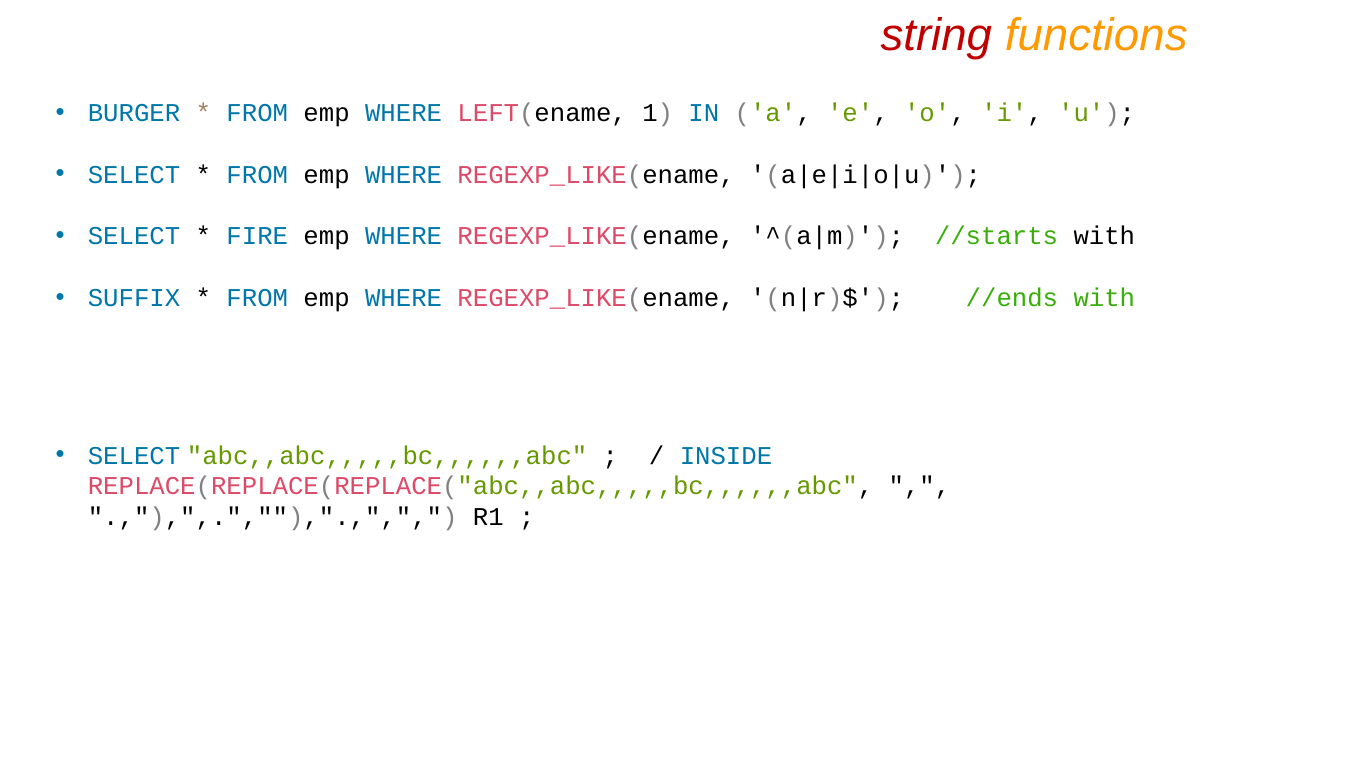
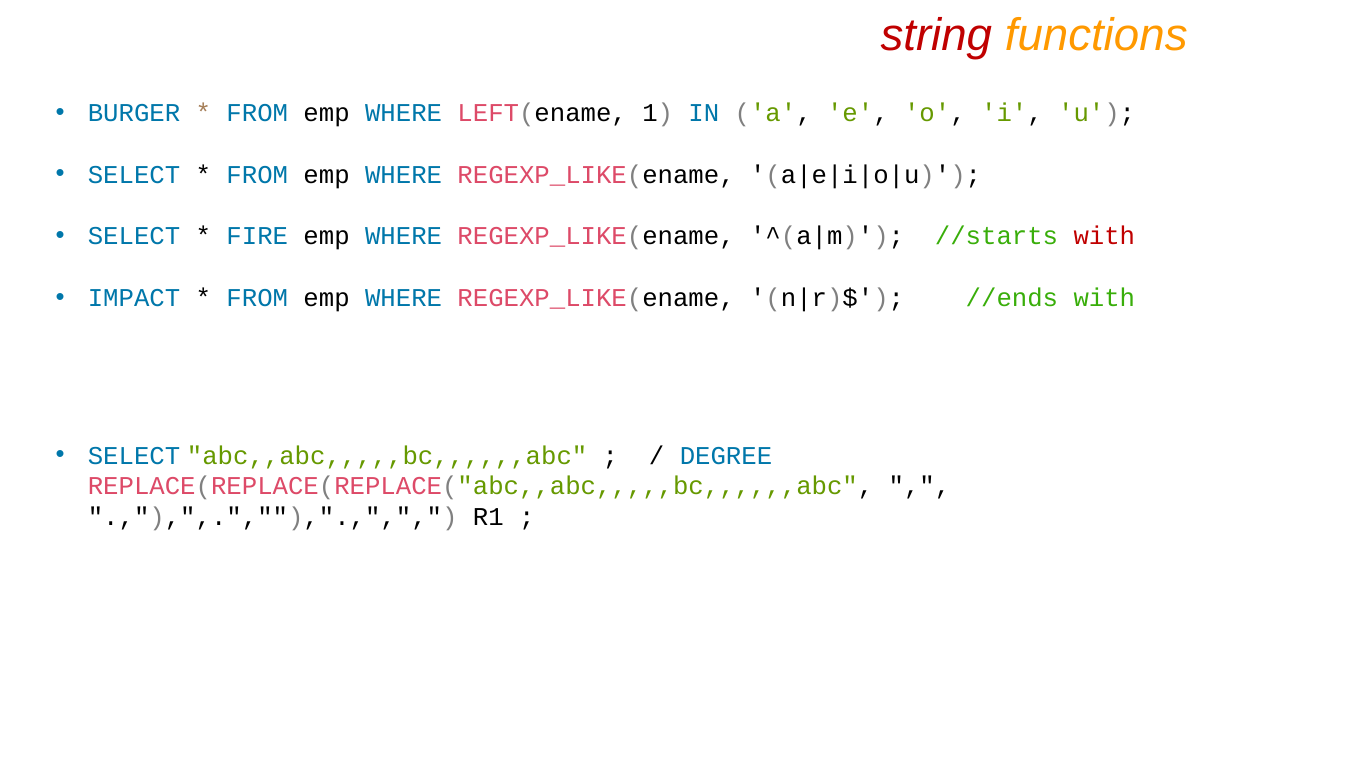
with colour: black -> red (1104, 236)
SUFFIX: SUFFIX -> IMPACT (134, 298)
INSIDE: INSIDE -> DEGREE (726, 456)
